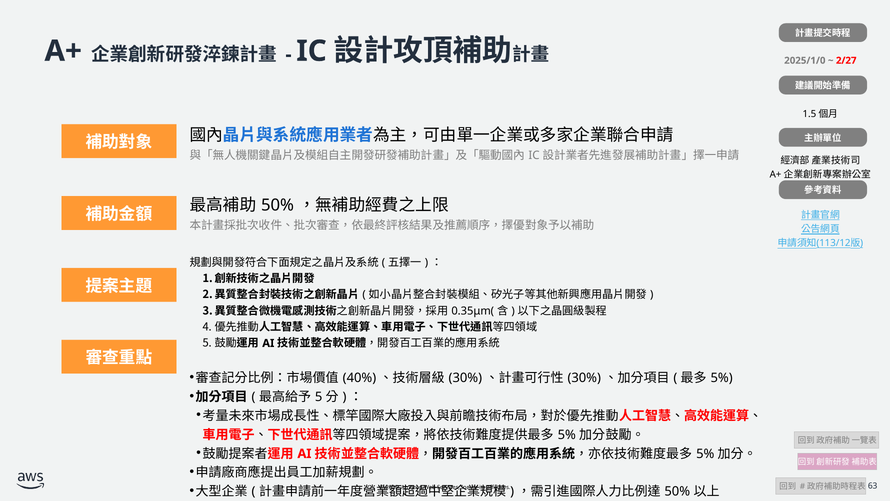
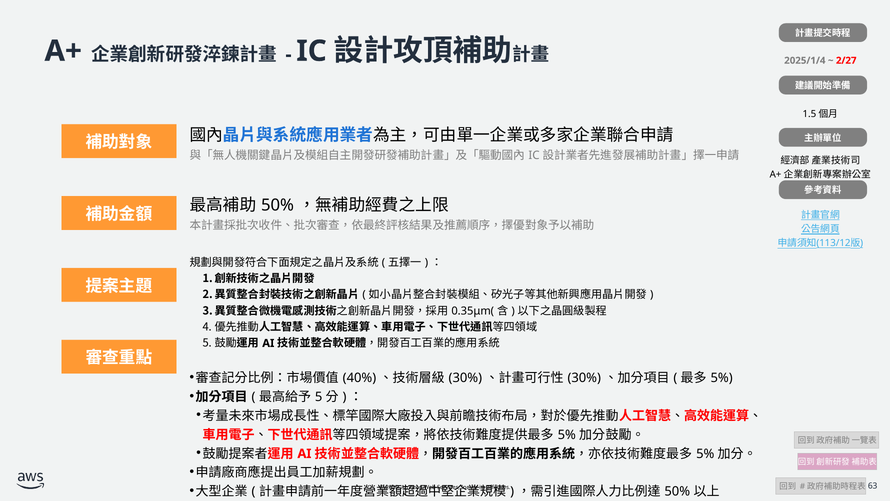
2025/1/0: 2025/1/0 -> 2025/1/4 (805, 60)
